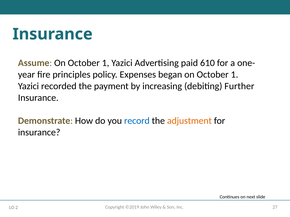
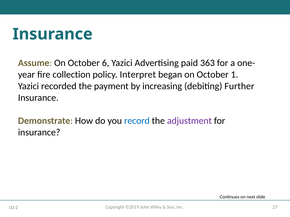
Assume On October 1: 1 -> 6 (106, 63)
610: 610 -> 363 (207, 63)
principles: principles -> collection (72, 75)
Expenses: Expenses -> Interpret (138, 75)
adjustment colour: orange -> purple (189, 121)
